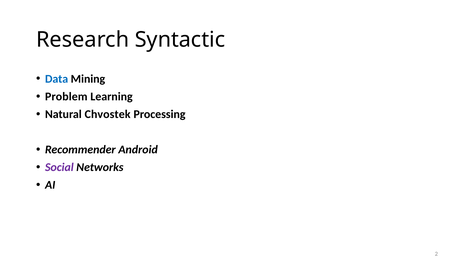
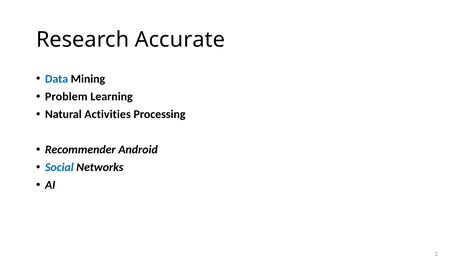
Syntactic: Syntactic -> Accurate (180, 40)
Chvostek: Chvostek -> Activities (108, 115)
Social colour: purple -> blue (59, 168)
